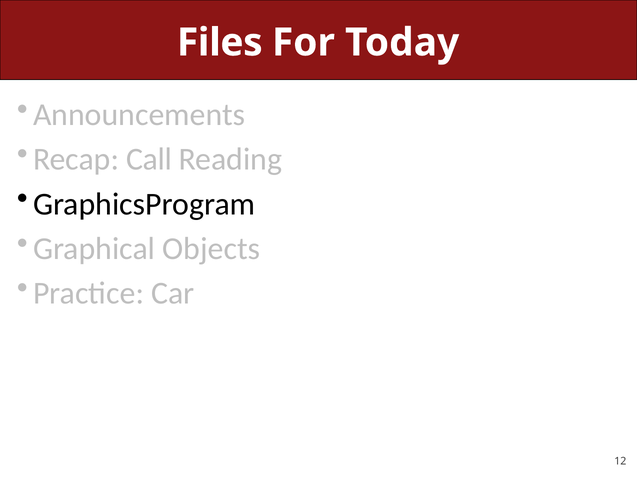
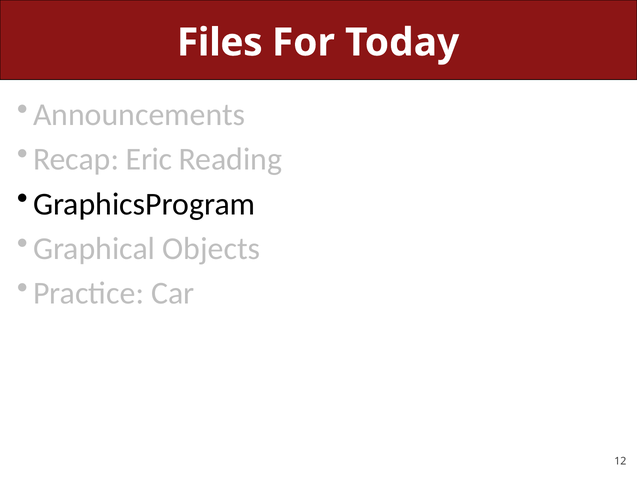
Call: Call -> Eric (149, 159)
